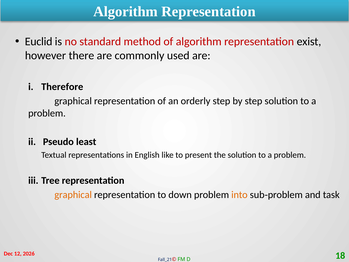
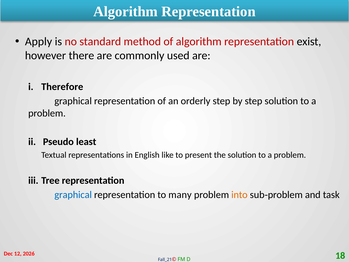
Euclid: Euclid -> Apply (39, 42)
graphical colour: orange -> blue (73, 195)
down: down -> many (180, 195)
